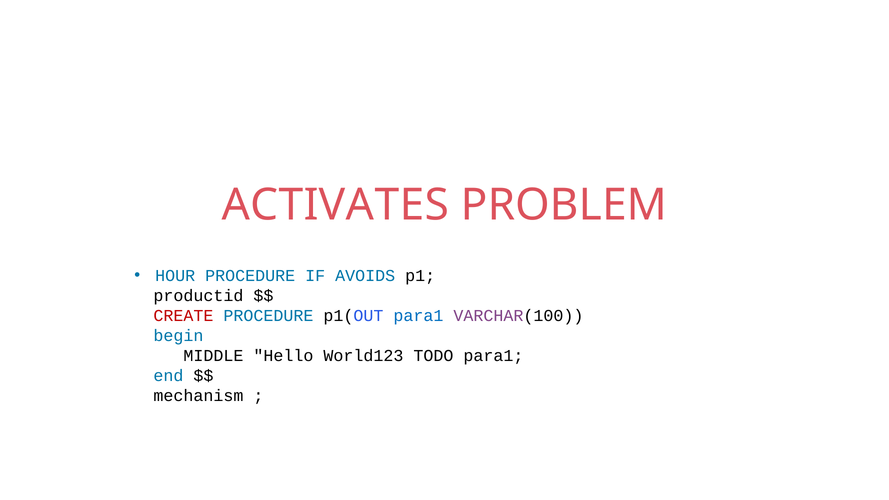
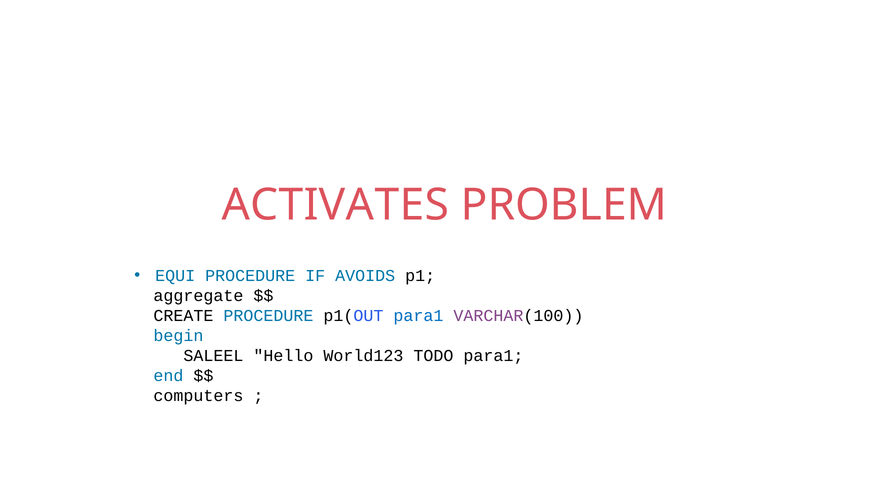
HOUR: HOUR -> EQUI (175, 276)
productid: productid -> aggregate (198, 296)
CREATE colour: red -> black (183, 316)
MIDDLE: MIDDLE -> SALEEL (213, 356)
mechanism: mechanism -> computers (198, 396)
